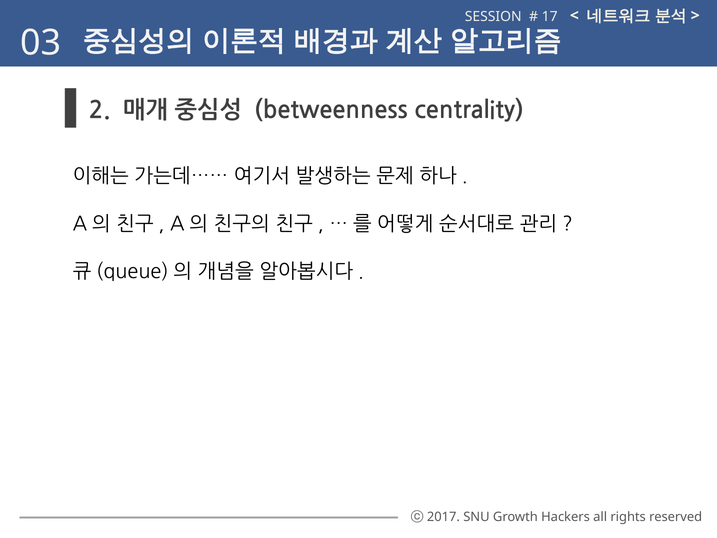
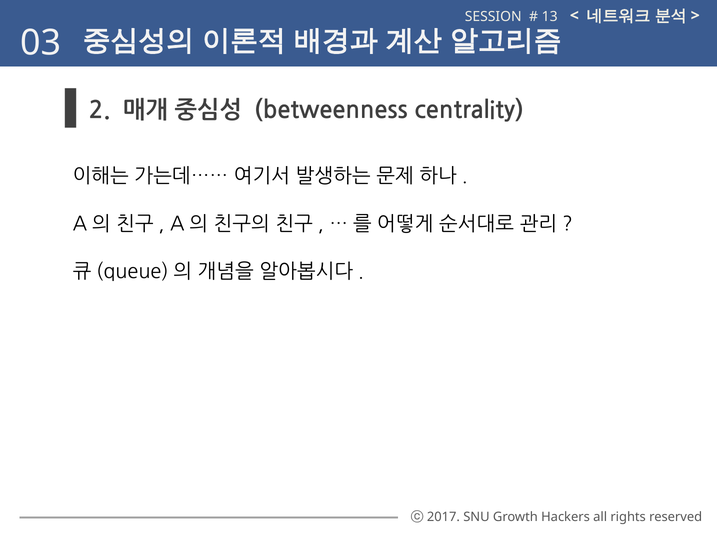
17: 17 -> 13 (550, 17)
